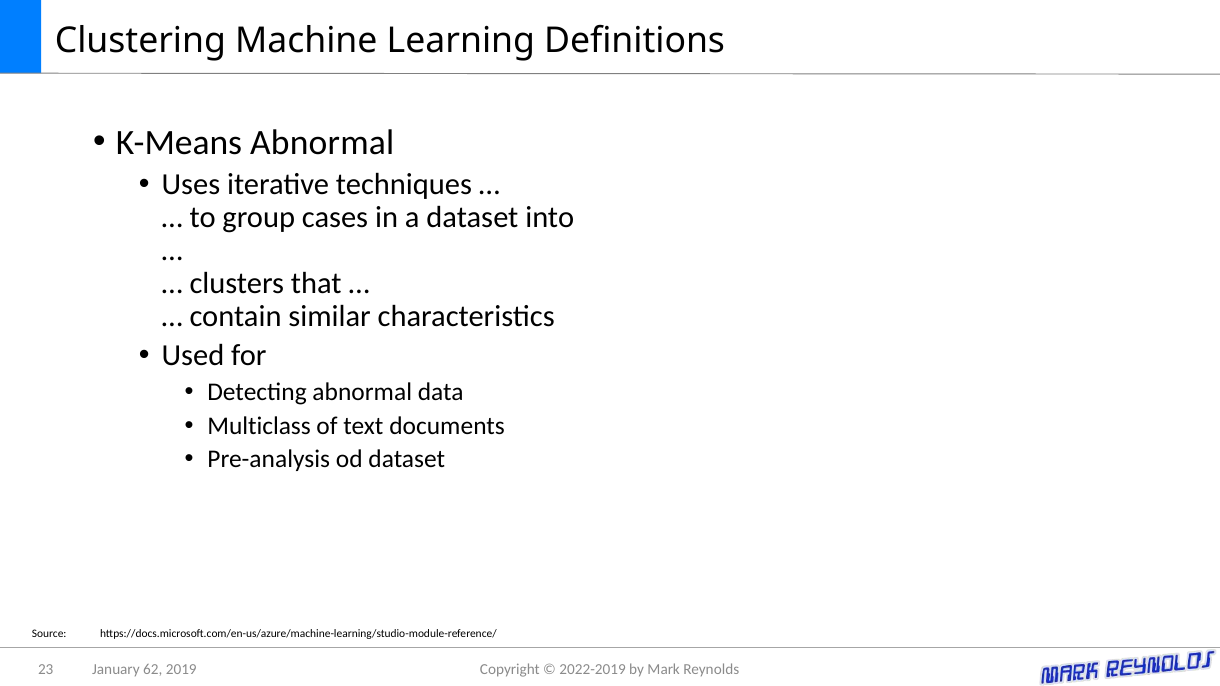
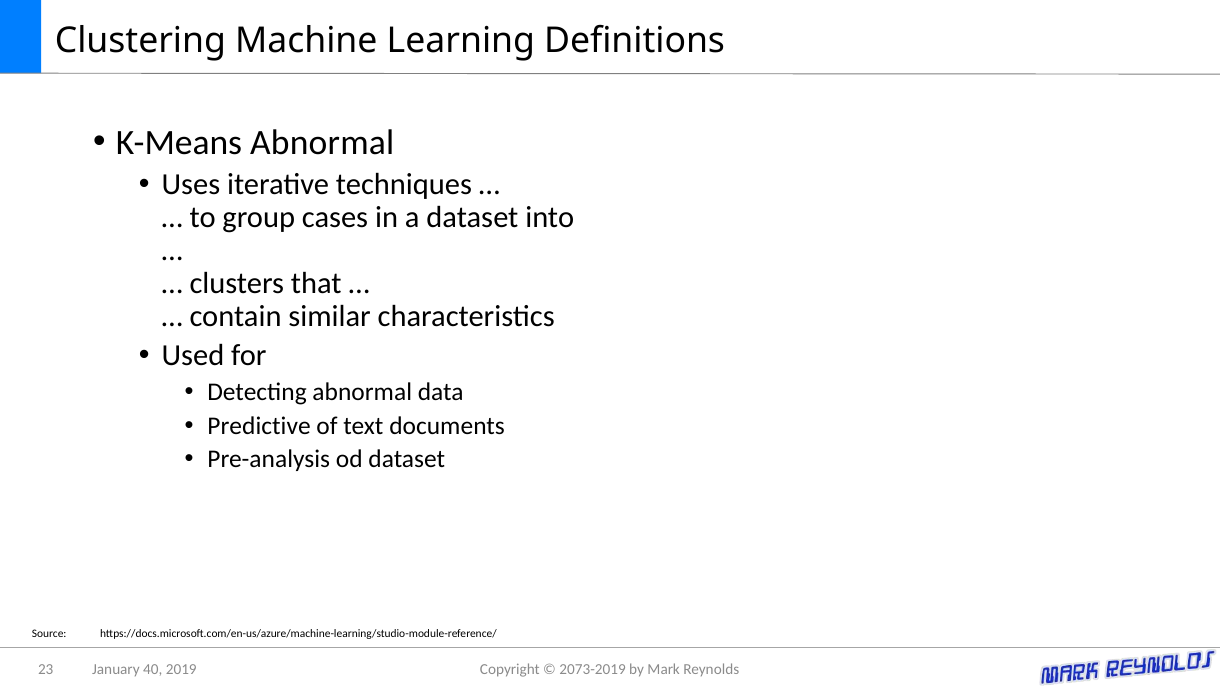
Multiclass: Multiclass -> Predictive (259, 426)
2022-2019: 2022-2019 -> 2073-2019 (593, 670)
62: 62 -> 40 (153, 670)
